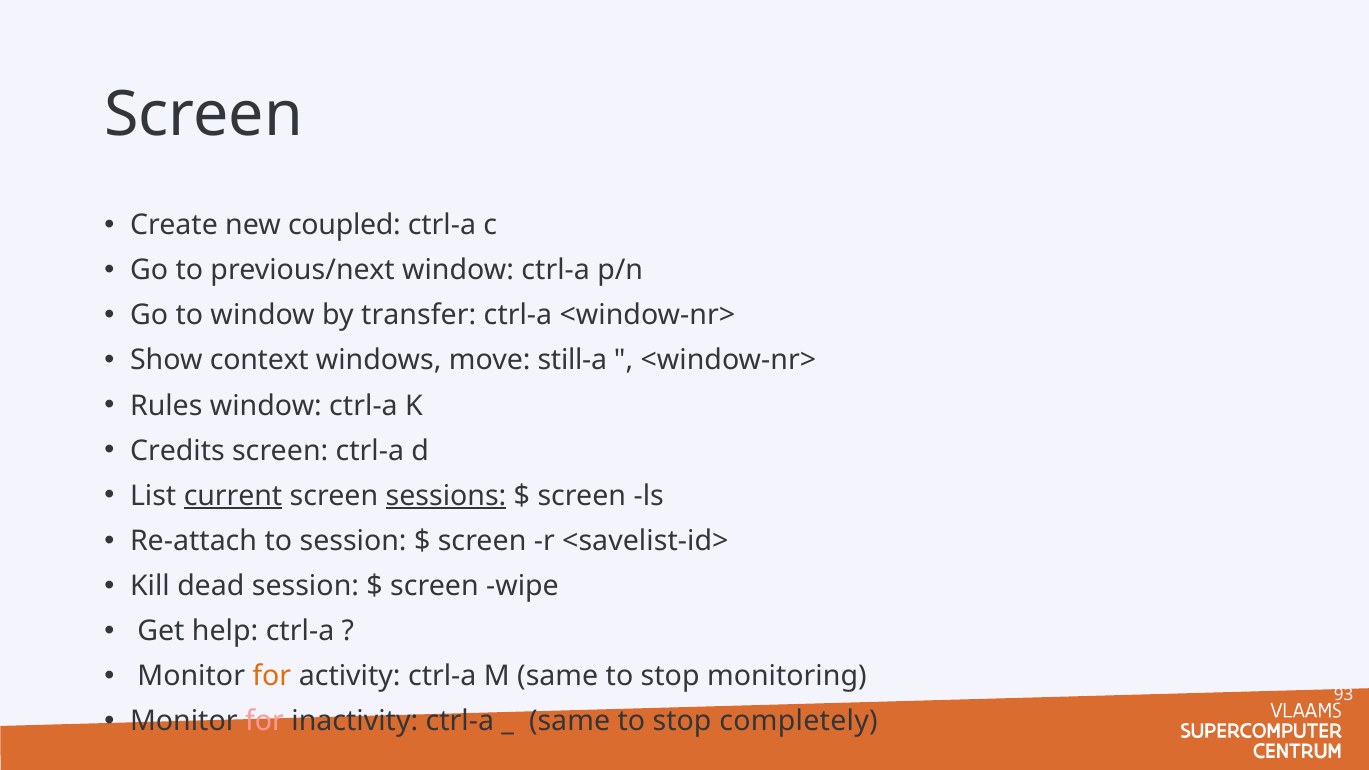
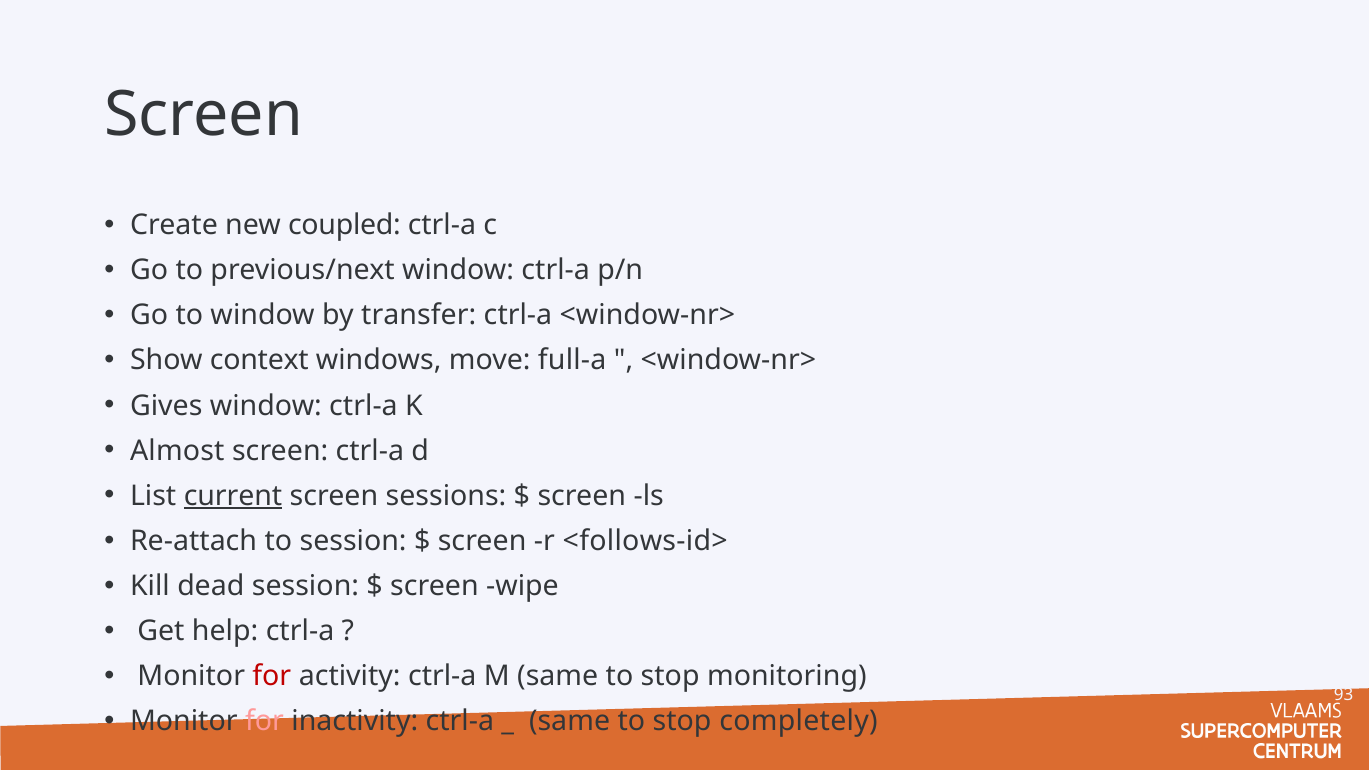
still-a: still-a -> full-a (572, 361)
Rules: Rules -> Gives (166, 406)
Credits: Credits -> Almost (177, 451)
sessions underline: present -> none (446, 496)
<savelist-id>: <savelist-id> -> <follows-id> (645, 541)
for colour: orange -> red (272, 676)
